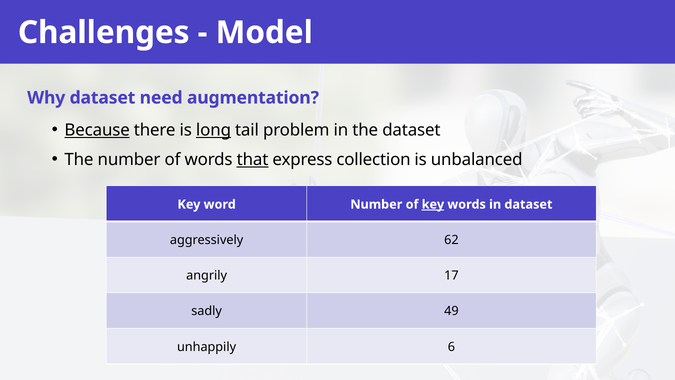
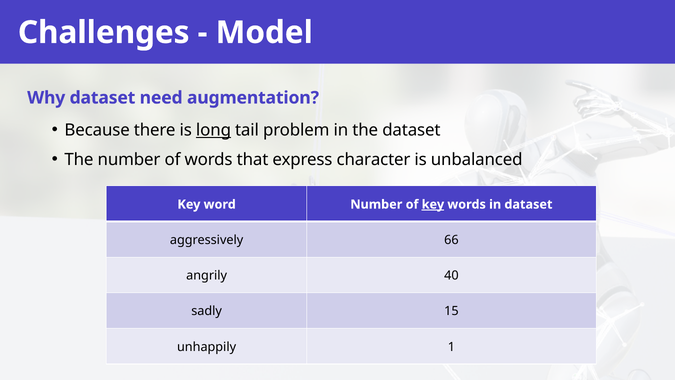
Because underline: present -> none (97, 130)
that underline: present -> none (253, 159)
collection: collection -> character (373, 159)
62: 62 -> 66 (451, 240)
17: 17 -> 40 (451, 275)
49: 49 -> 15 (451, 311)
6: 6 -> 1 (451, 347)
